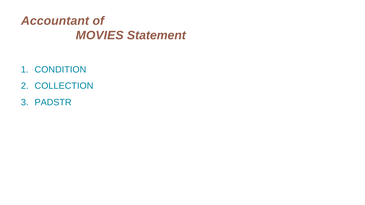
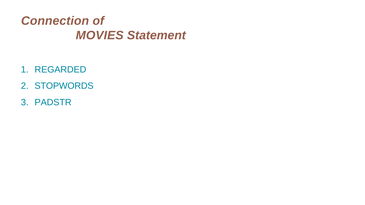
Accountant: Accountant -> Connection (55, 21)
CONDITION: CONDITION -> REGARDED (60, 70)
COLLECTION: COLLECTION -> STOPWORDS (64, 86)
